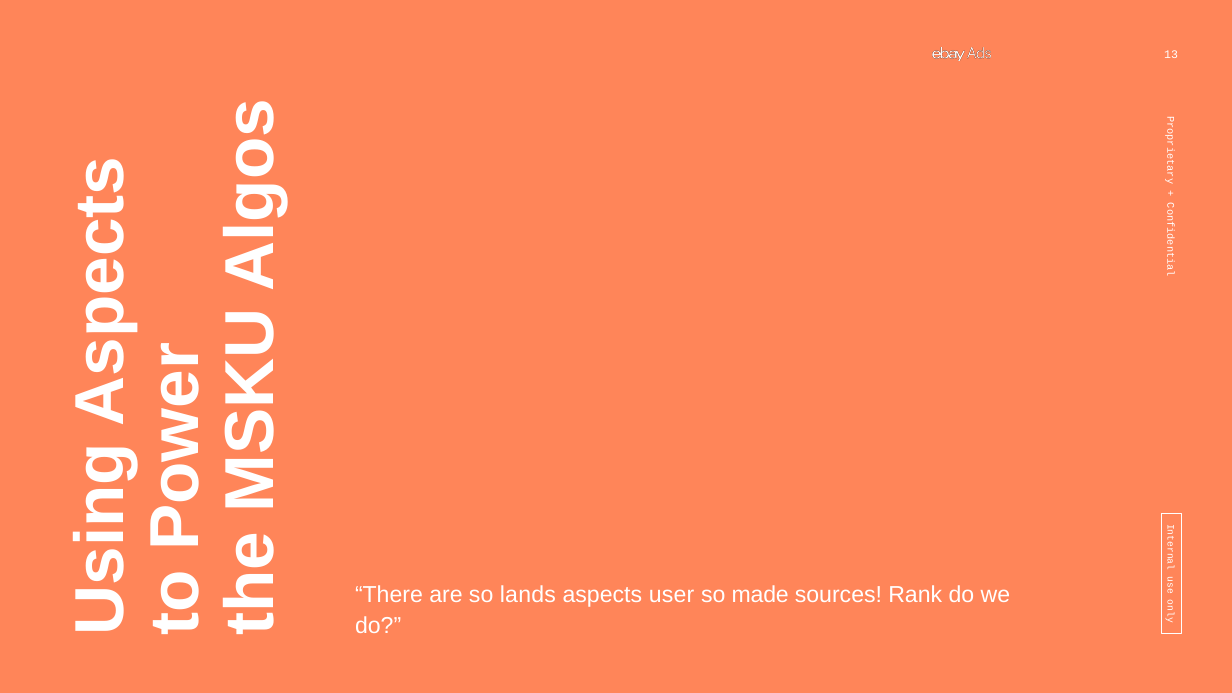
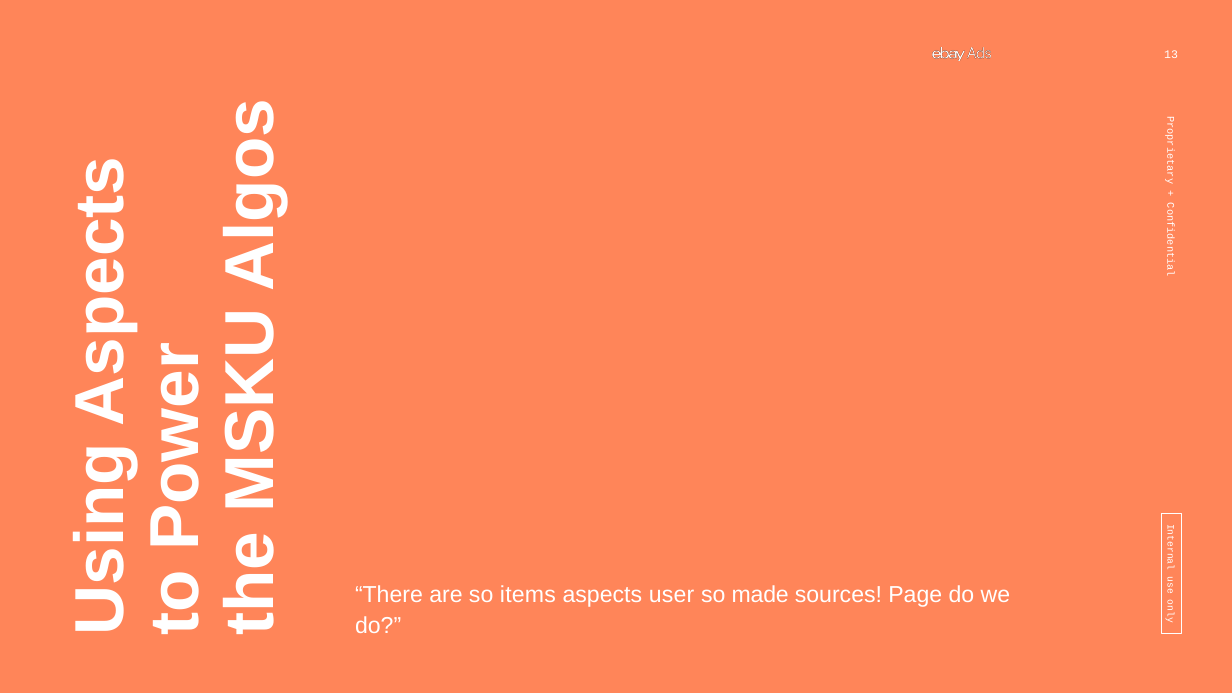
lands: lands -> items (528, 595)
Rank: Rank -> Page (915, 595)
